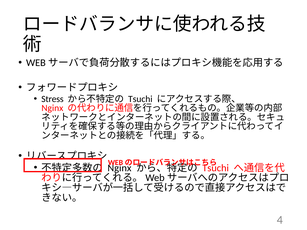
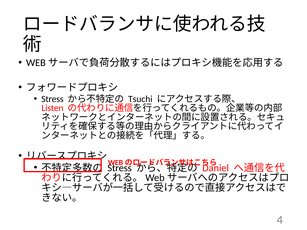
Nginx: Nginx -> Listen (52, 108)
Nginx: Nginx -> Stress (120, 168)
Tsuchi: Tsuchi -> Daniel (216, 168)
